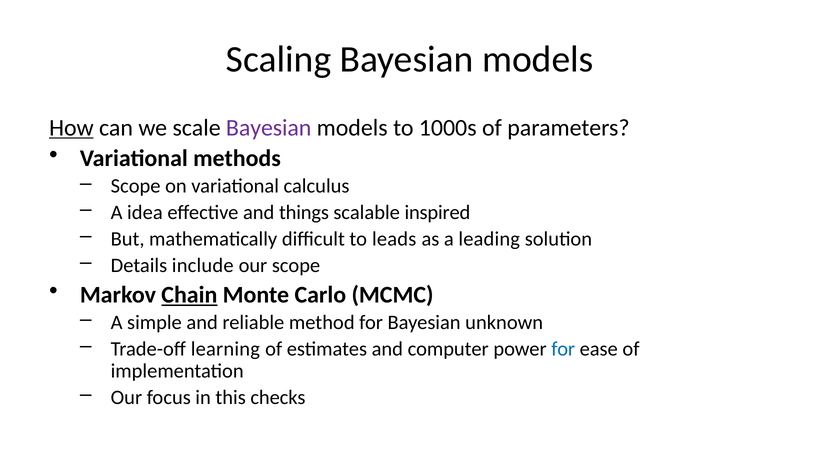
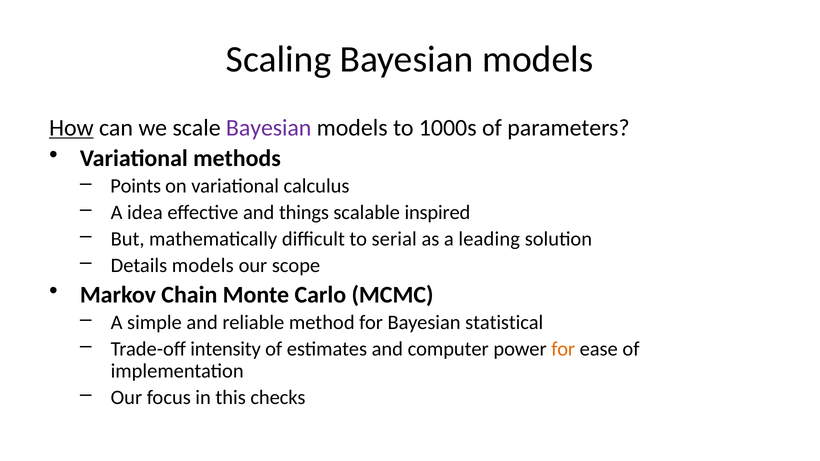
Scope: Scope -> Points (136, 186)
leads: leads -> serial (394, 239)
Details include: include -> models (203, 266)
Chain underline: present -> none (189, 295)
unknown: unknown -> statistical (504, 323)
learning: learning -> intensity (226, 349)
for colour: blue -> orange (563, 349)
